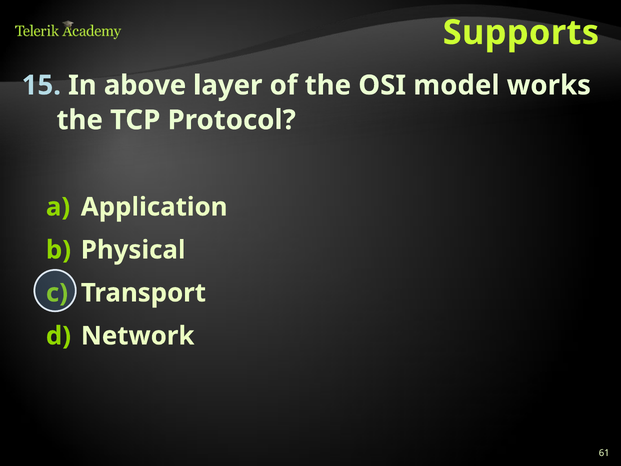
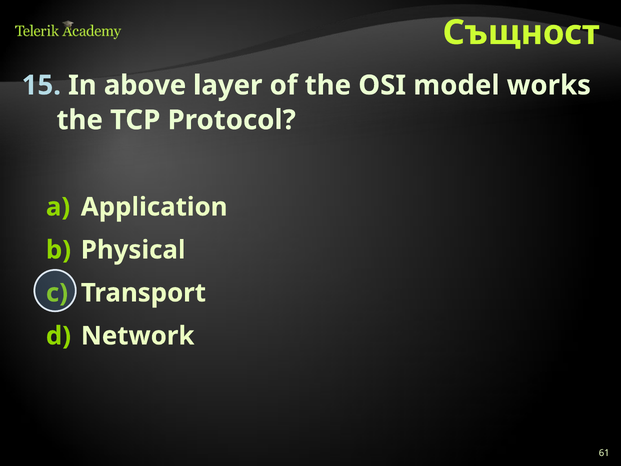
Supports: Supports -> Същност (521, 33)
